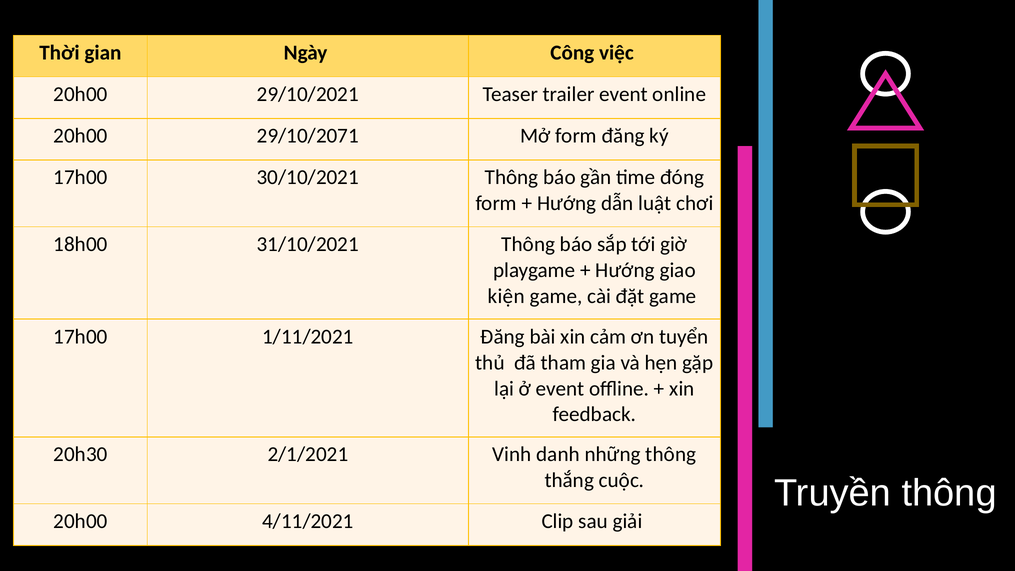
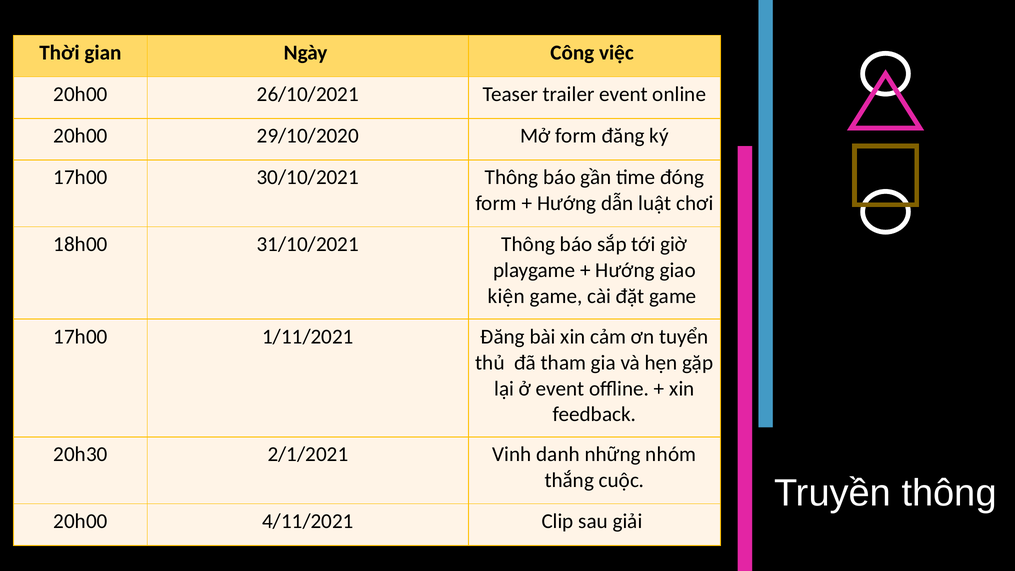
29/10/2021: 29/10/2021 -> 26/10/2021 (308, 94)
29/10/2071: 29/10/2071 -> 29/10/2020 (308, 136)
những thông: thông -> nhóm (671, 454)
